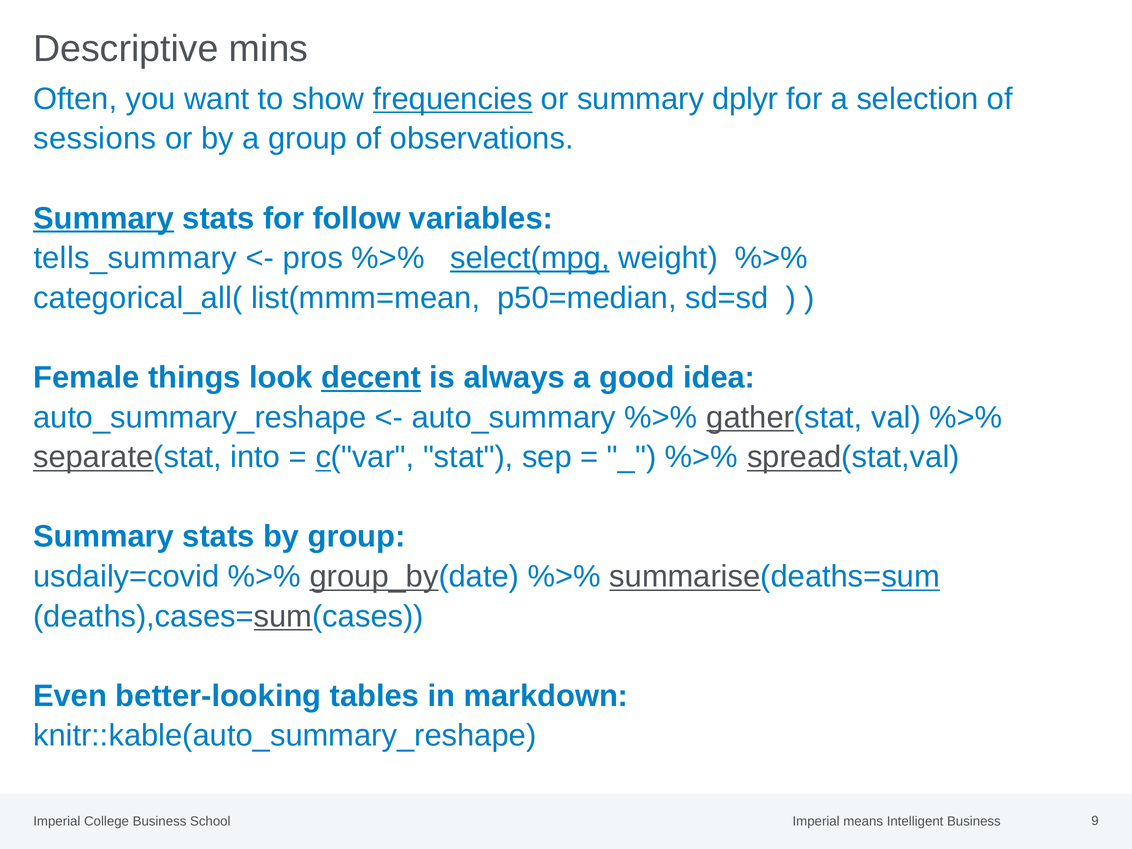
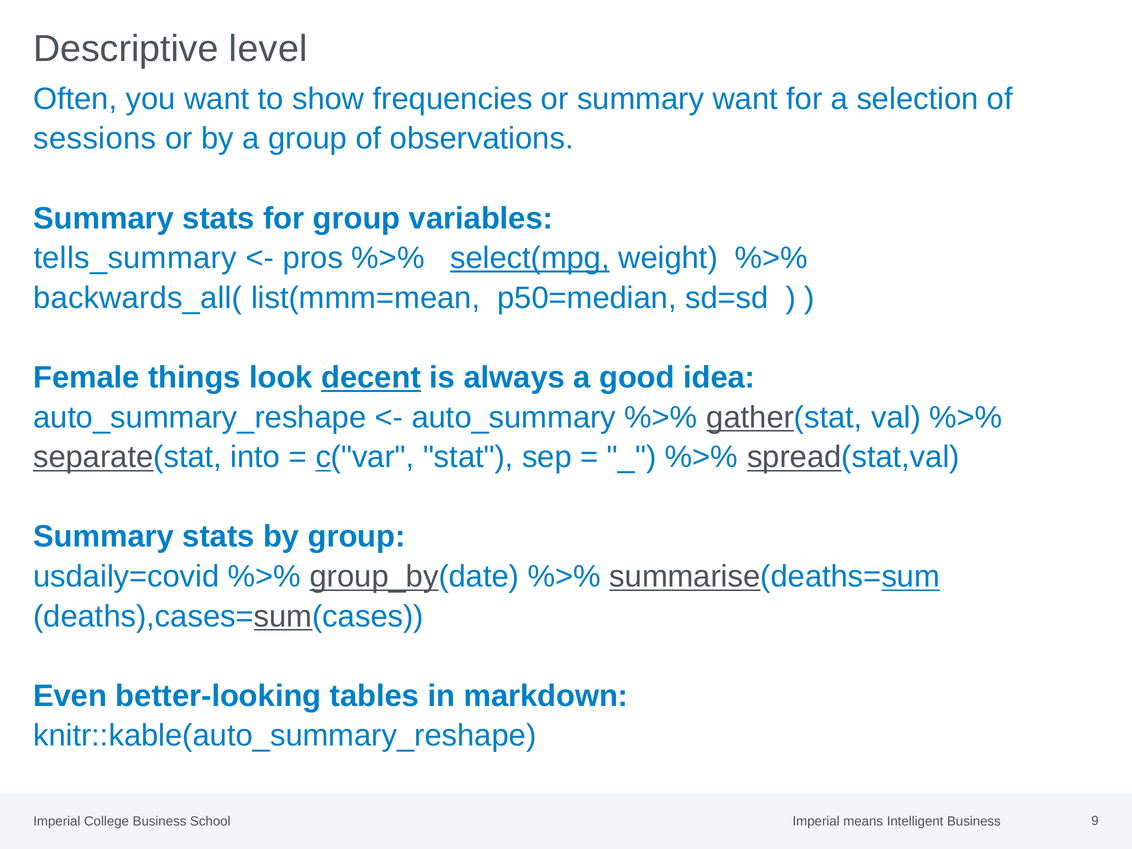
mins: mins -> level (268, 49)
frequencies underline: present -> none (453, 99)
summary dplyr: dplyr -> want (745, 99)
Summary underline: present -> none (104, 218)
for follow: follow -> group (357, 218)
categorical_all(: categorical_all( -> backwards_all( (138, 298)
